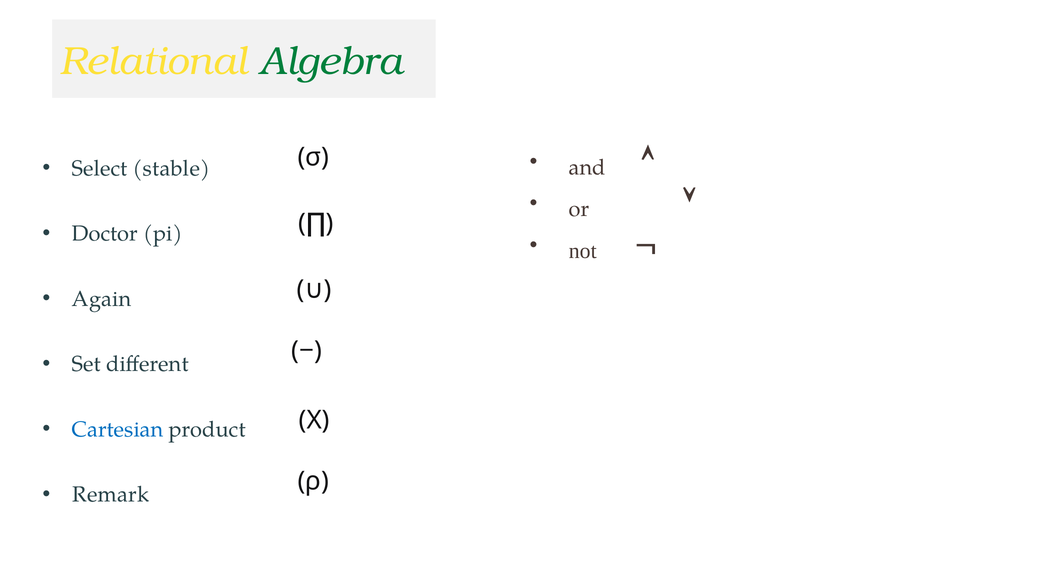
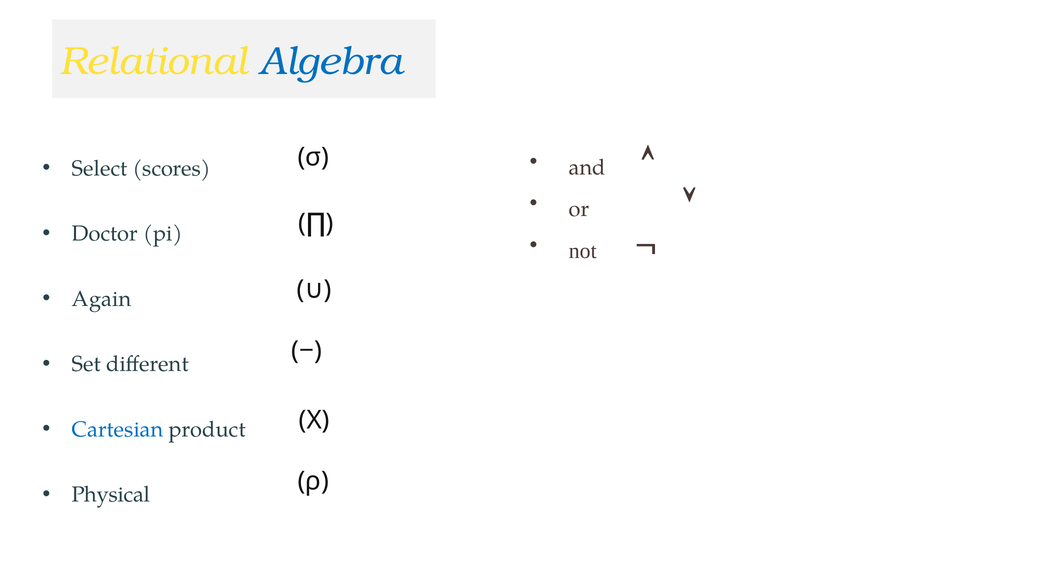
Algebra colour: green -> blue (331, 61)
stable: stable -> scores (172, 168)
Remark: Remark -> Physical (111, 495)
